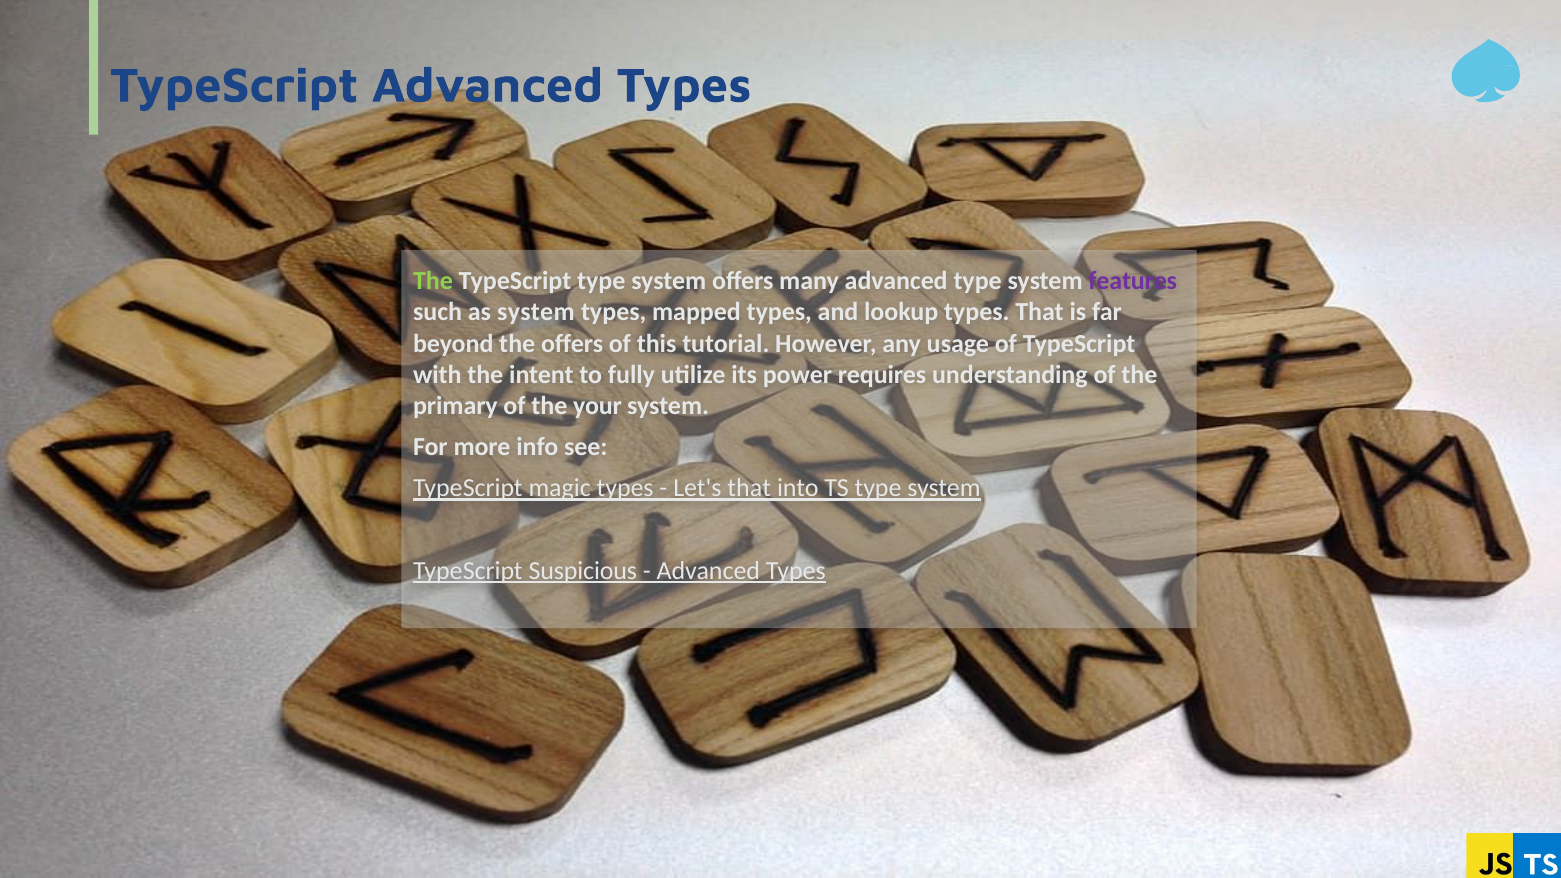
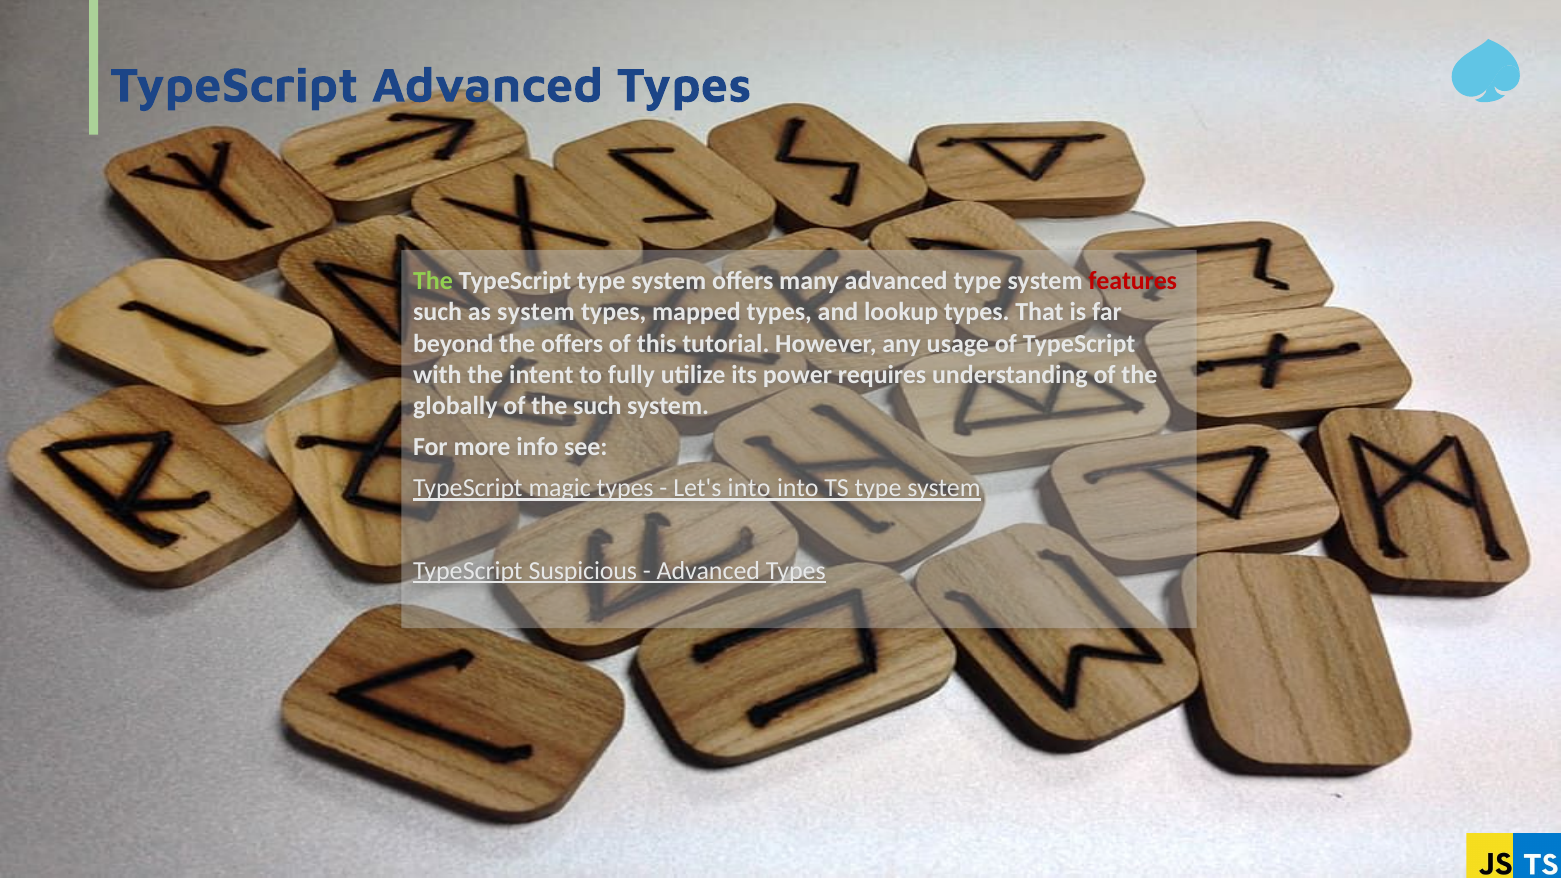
features colour: purple -> red (1133, 281)
primary: primary -> globally (455, 406)
the your: your -> such (597, 406)
Let's that: that -> into (749, 488)
